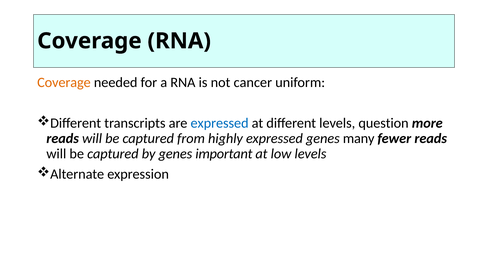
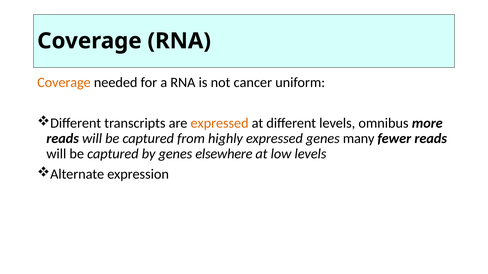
expressed colour: blue -> orange (220, 123)
question: question -> omnibus (383, 123)
important: important -> elsewhere (224, 154)
